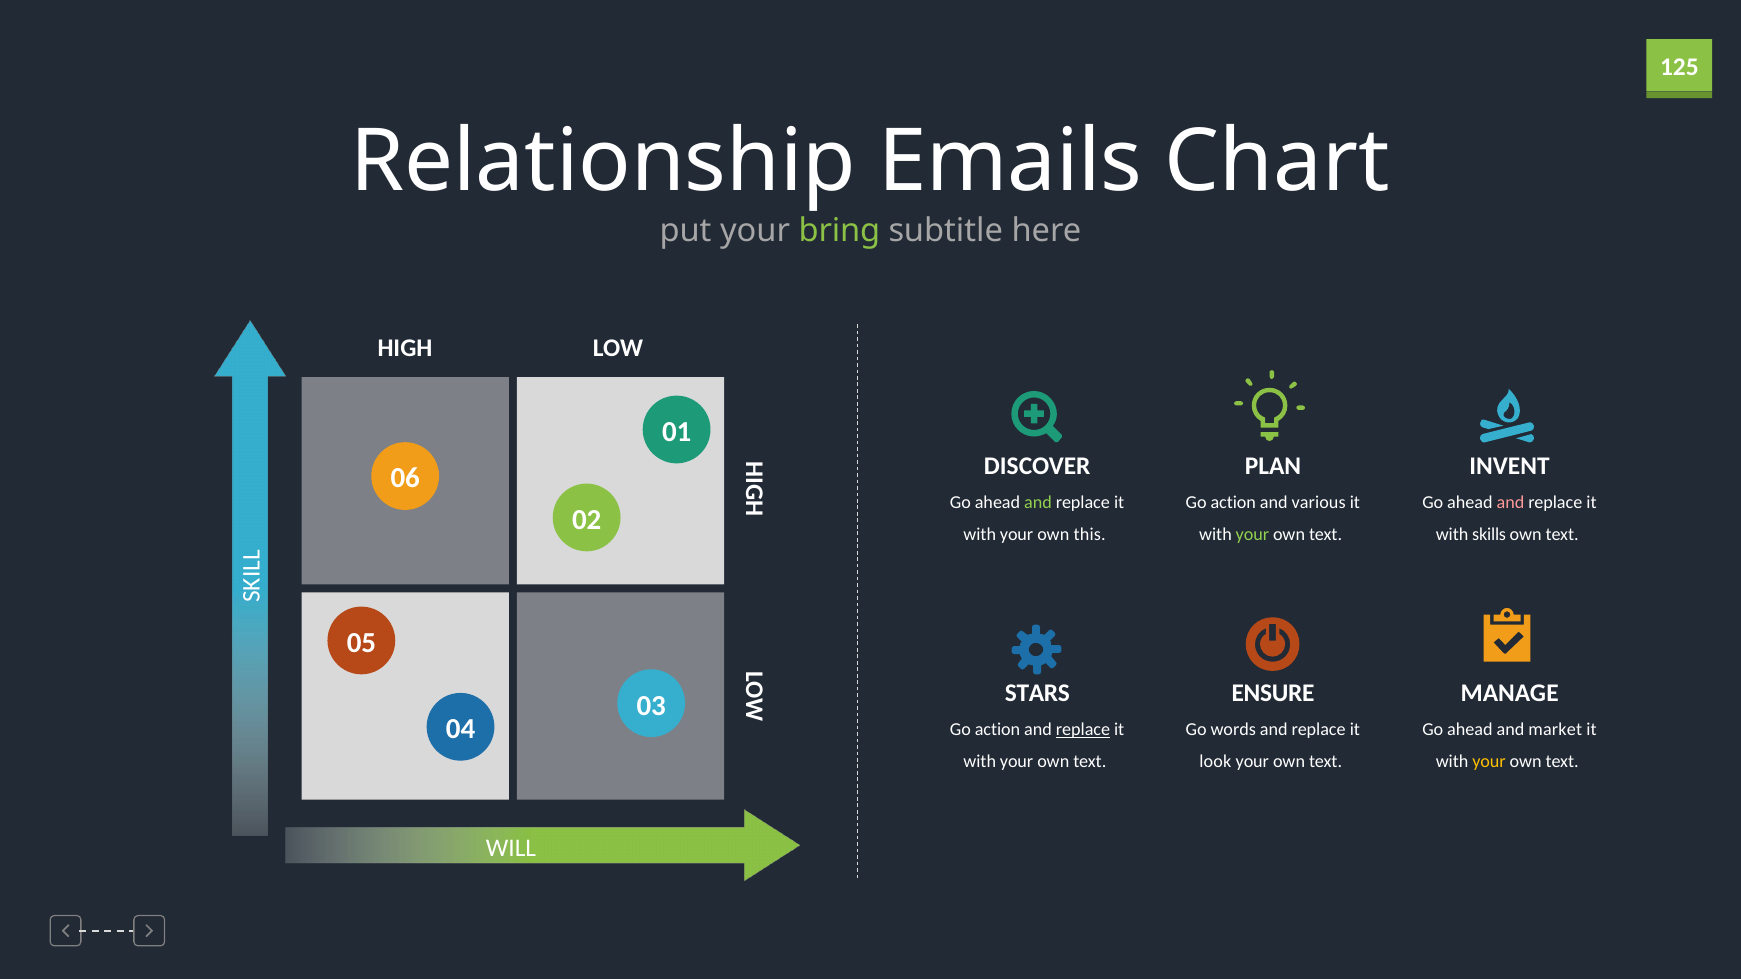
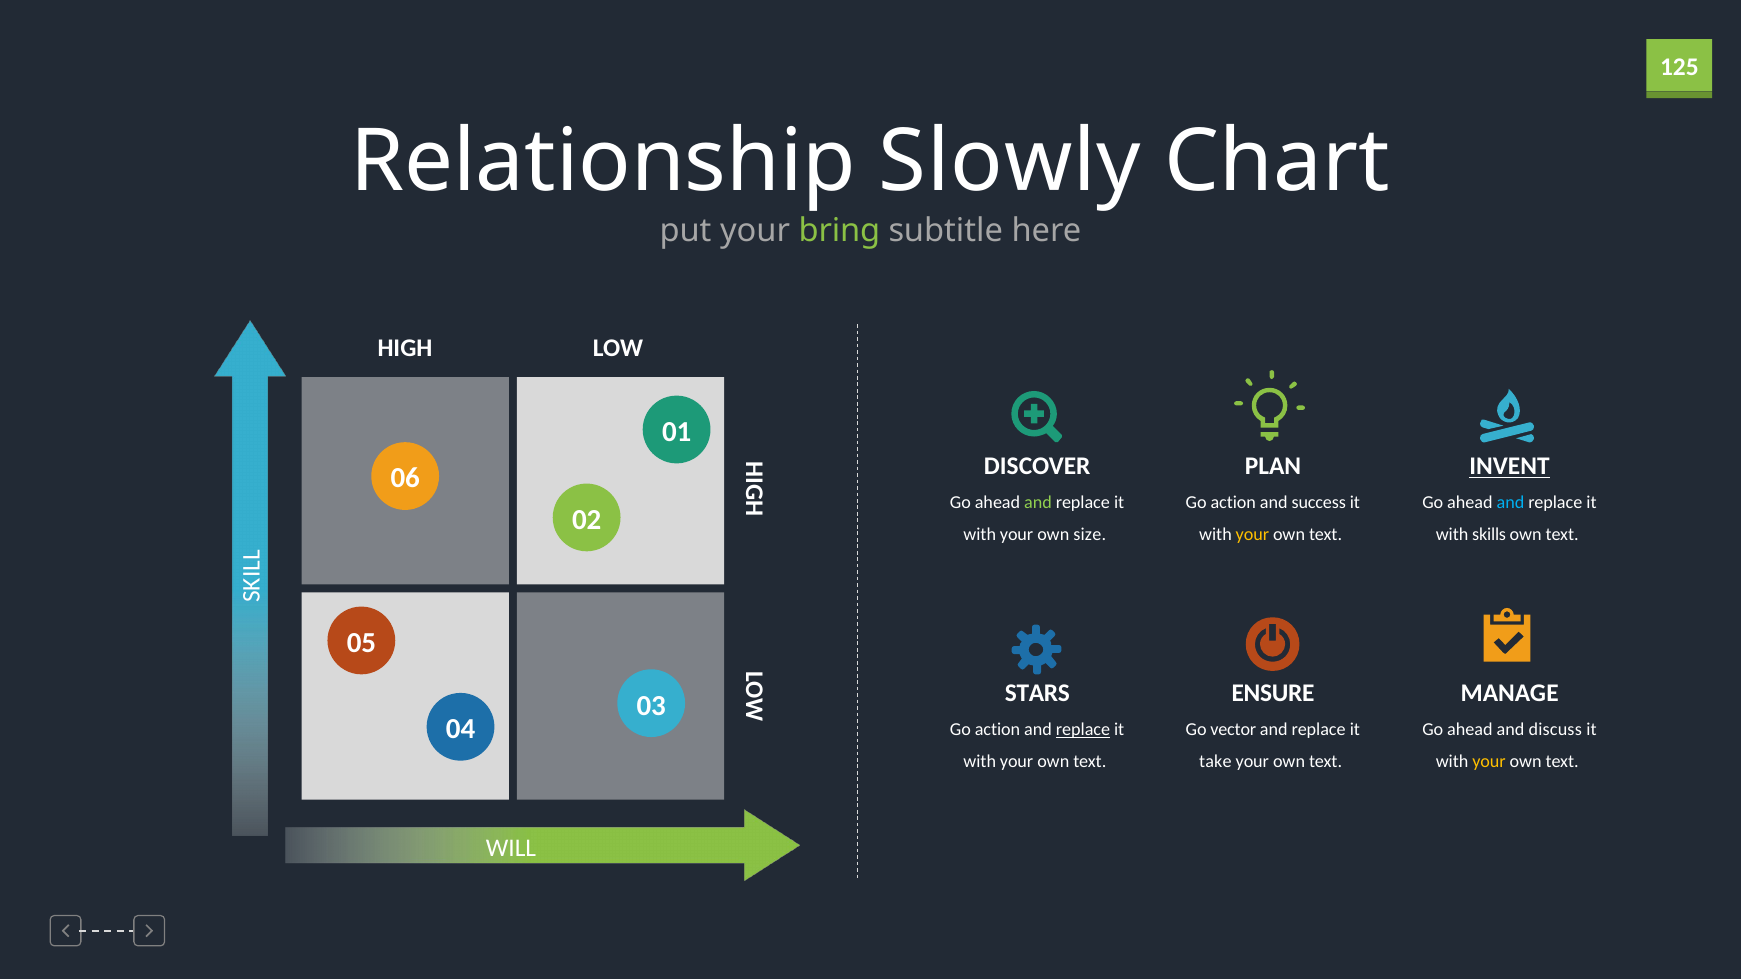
Emails: Emails -> Slowly (1010, 162)
INVENT underline: none -> present (1510, 467)
various: various -> success (1319, 502)
and colour: pink -> light blue (1510, 502)
this: this -> size (1090, 535)
your colour: light green -> yellow (1252, 535)
words: words -> vector (1233, 730)
market: market -> discuss (1555, 730)
look: look -> take (1215, 762)
